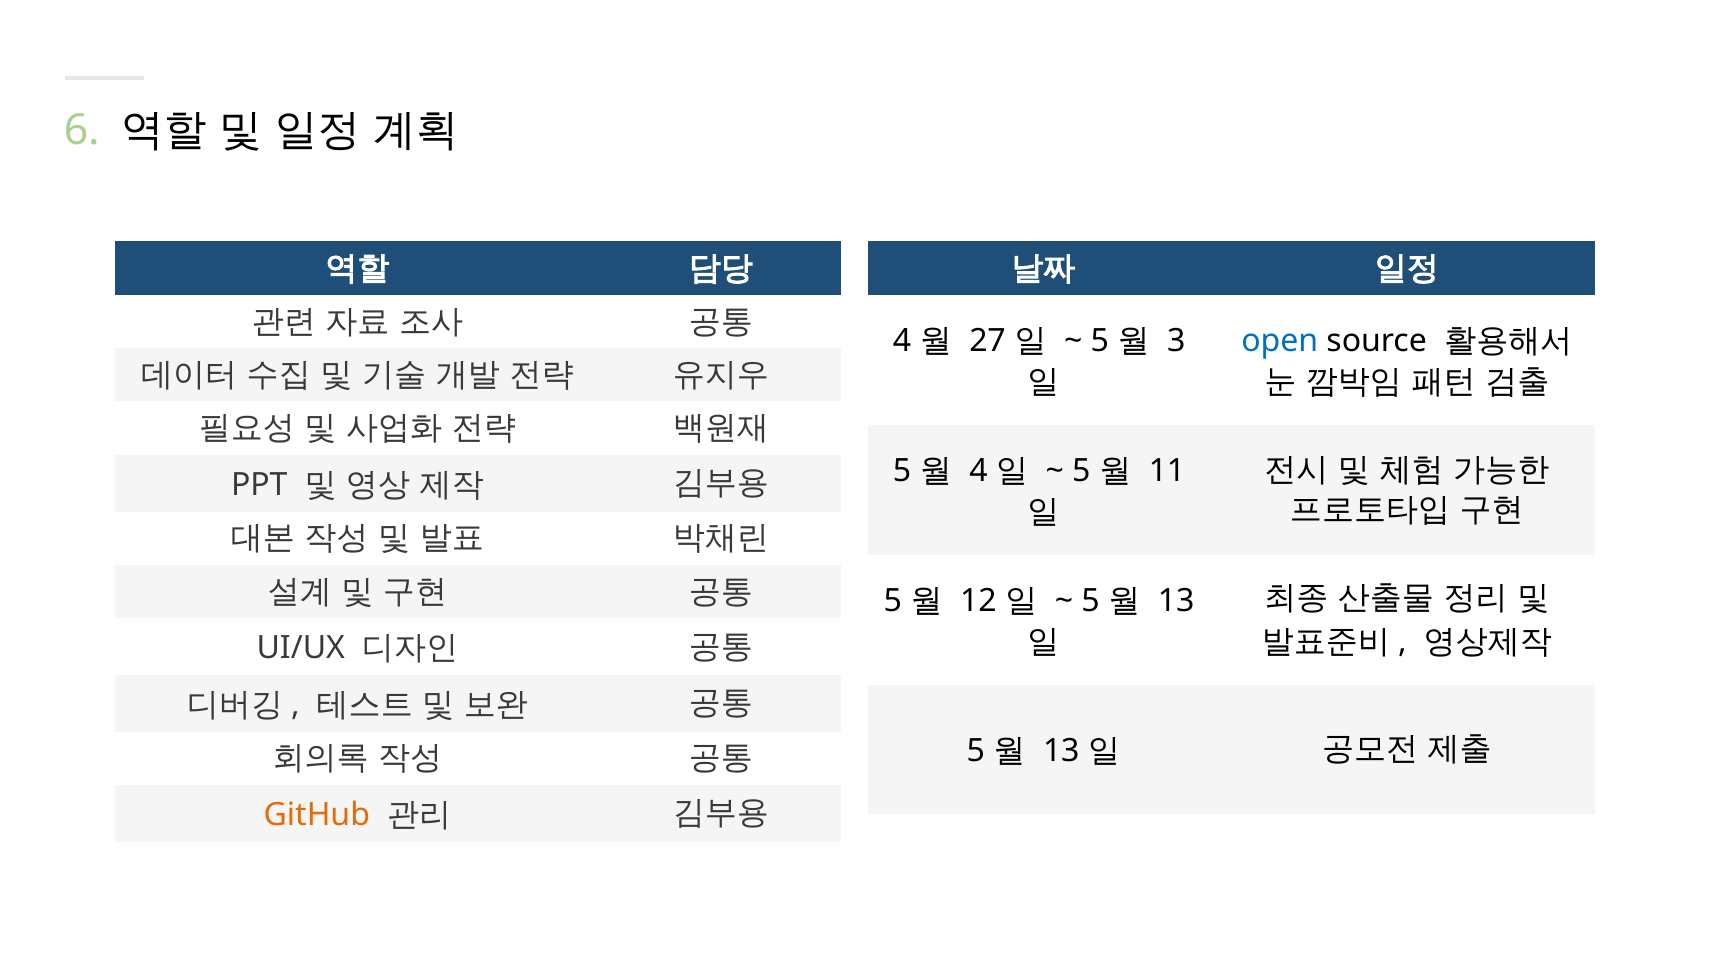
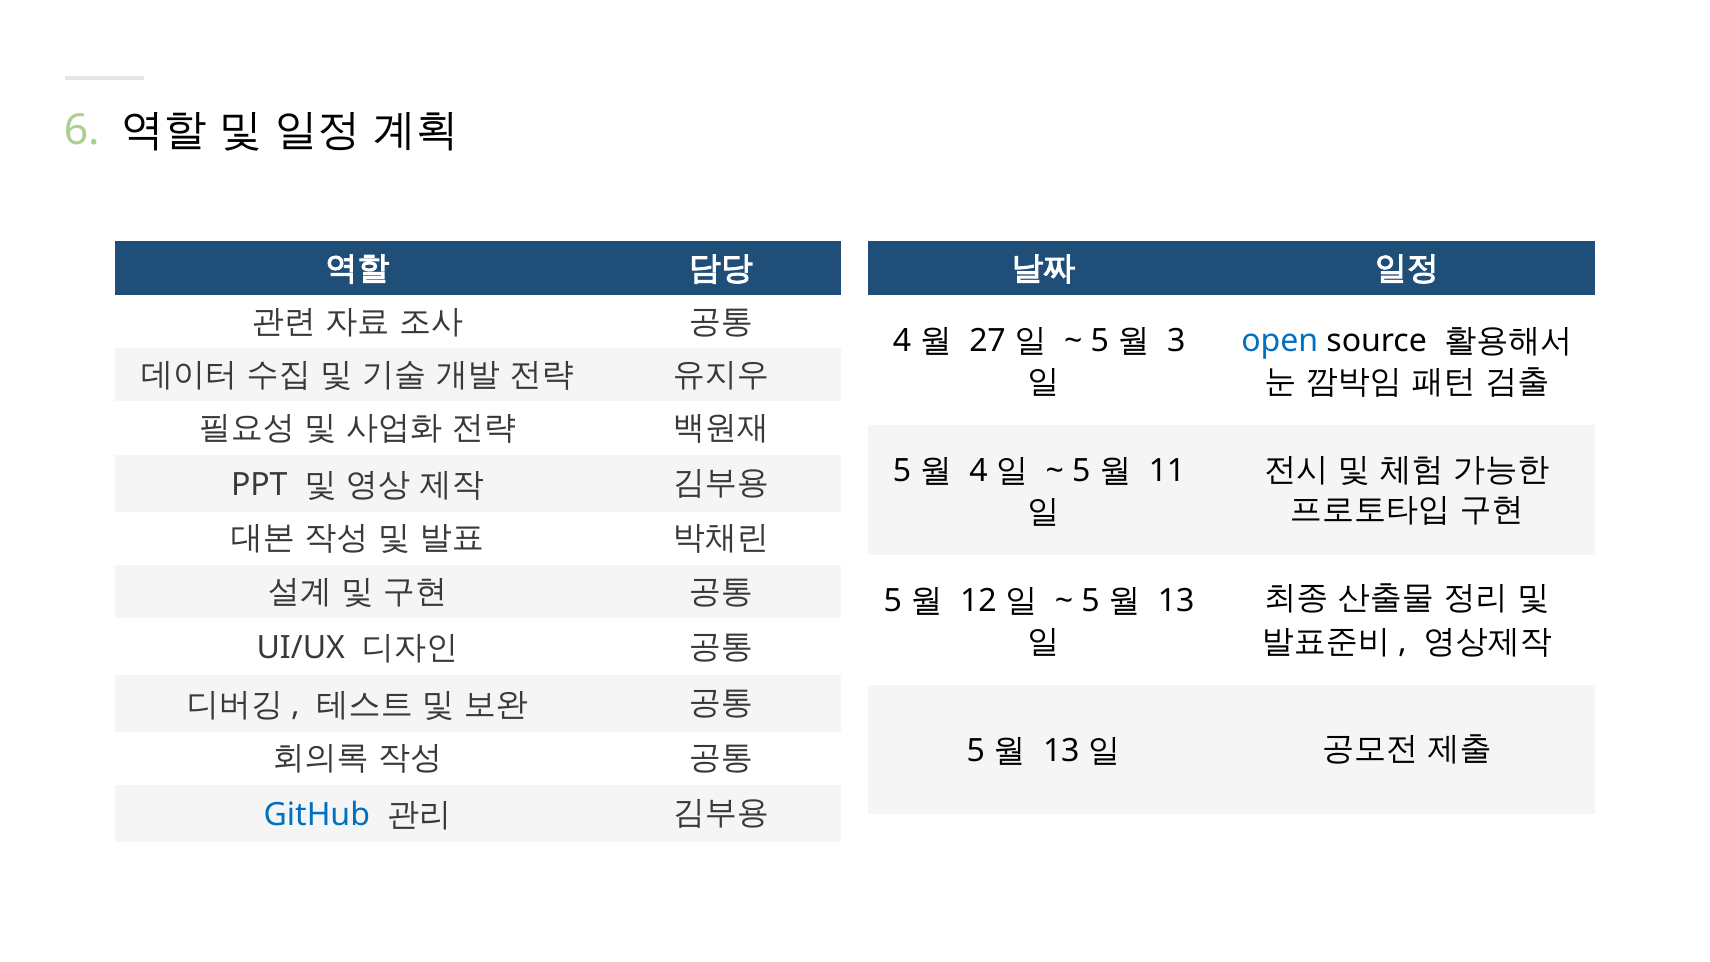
GitHub colour: orange -> blue (317, 815)
